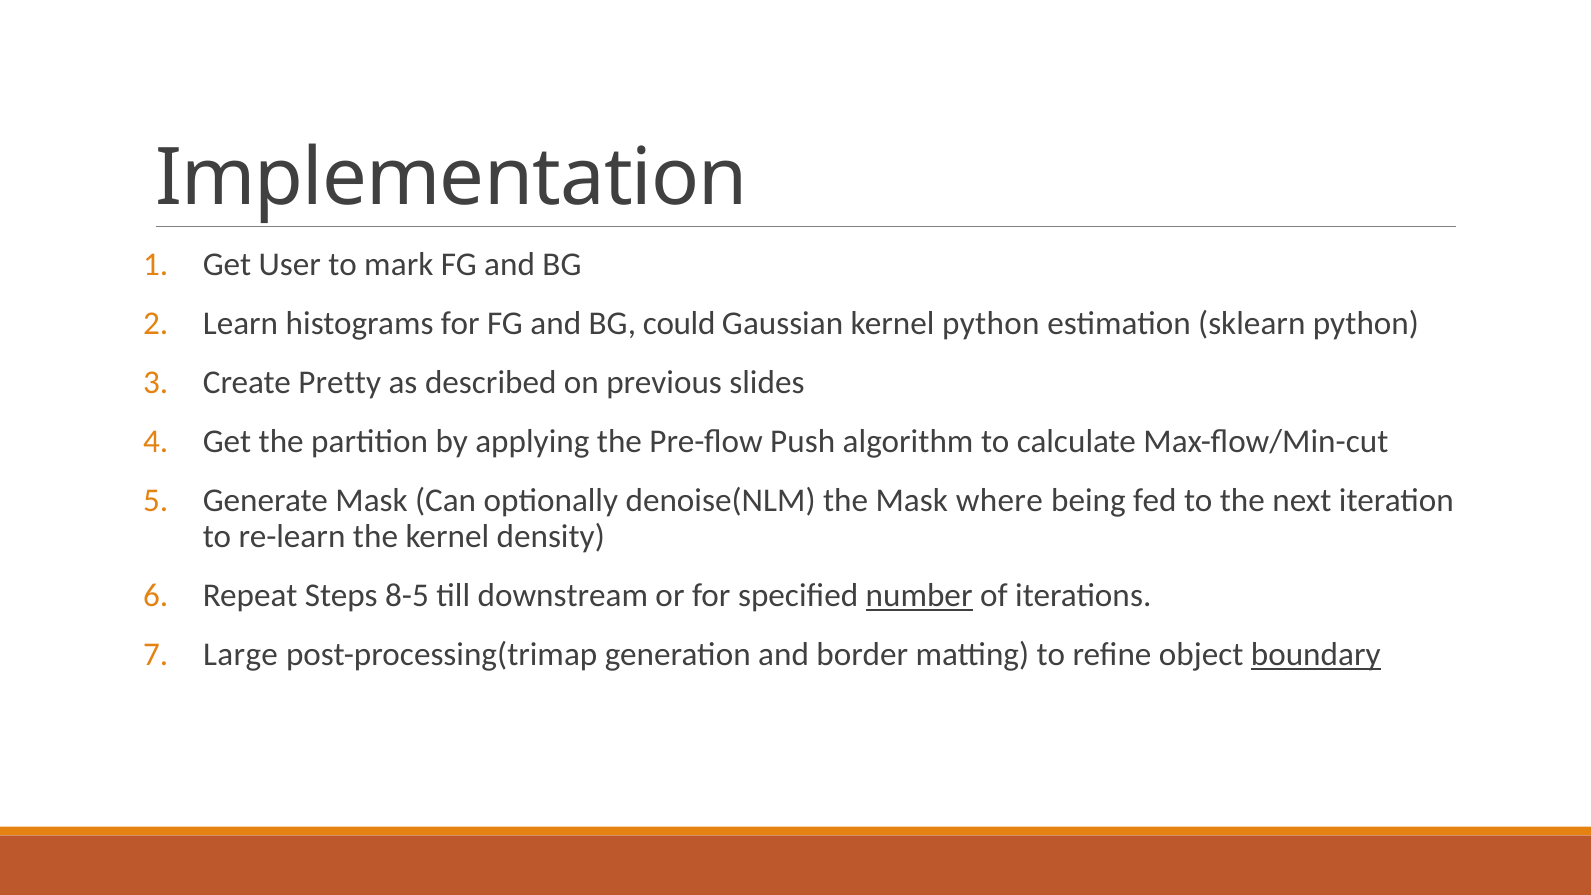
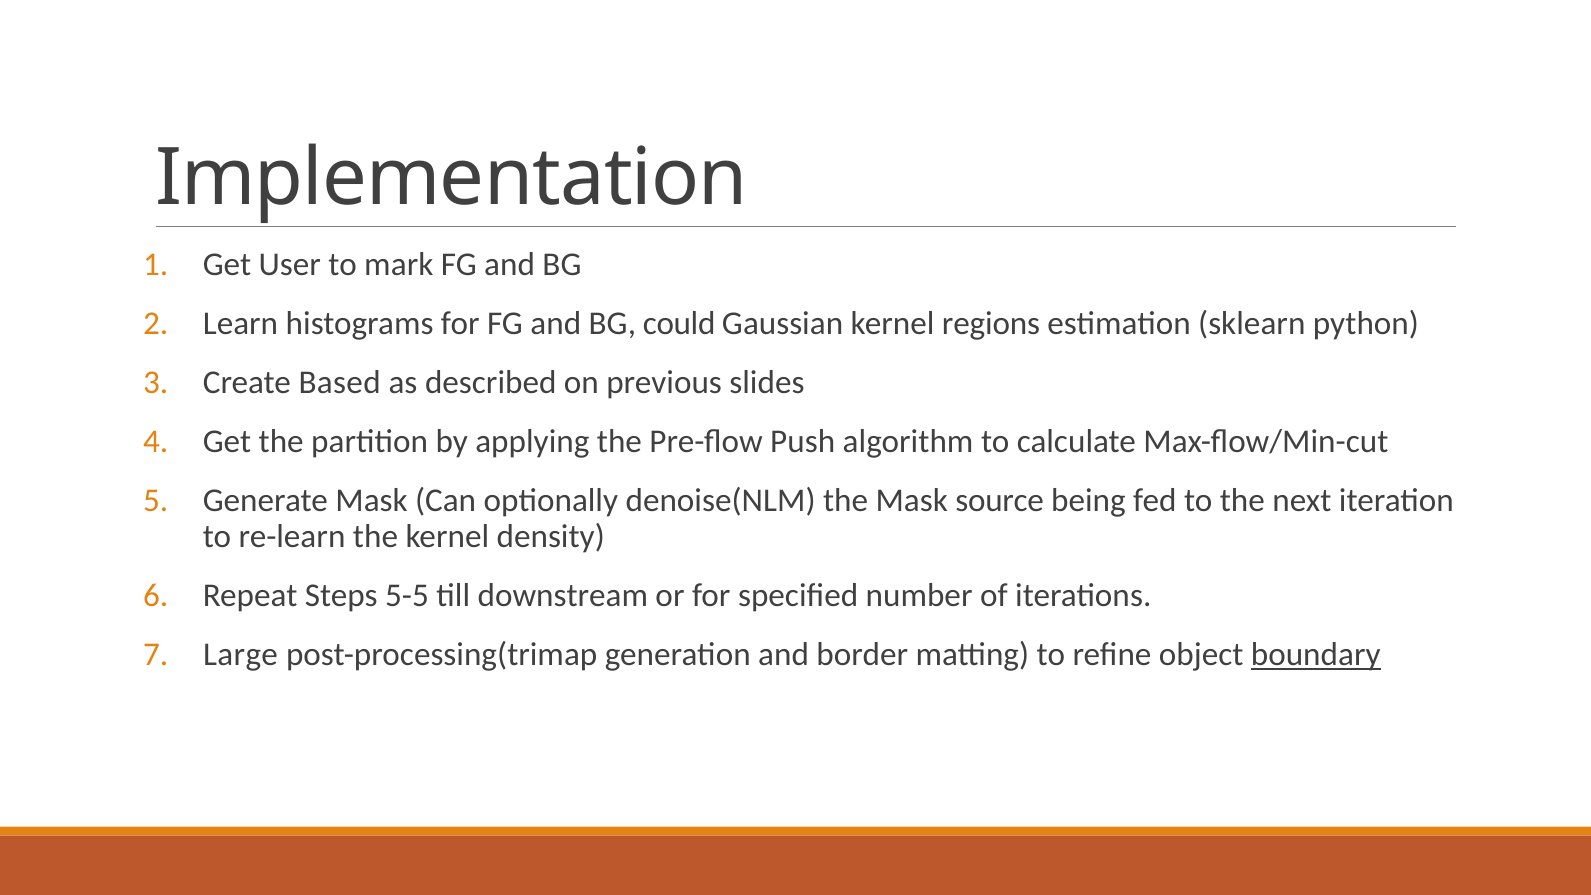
kernel python: python -> regions (991, 324)
Pretty: Pretty -> Based (340, 383)
where: where -> source (1000, 501)
8-5: 8-5 -> 5-5 (407, 595)
number underline: present -> none (919, 595)
